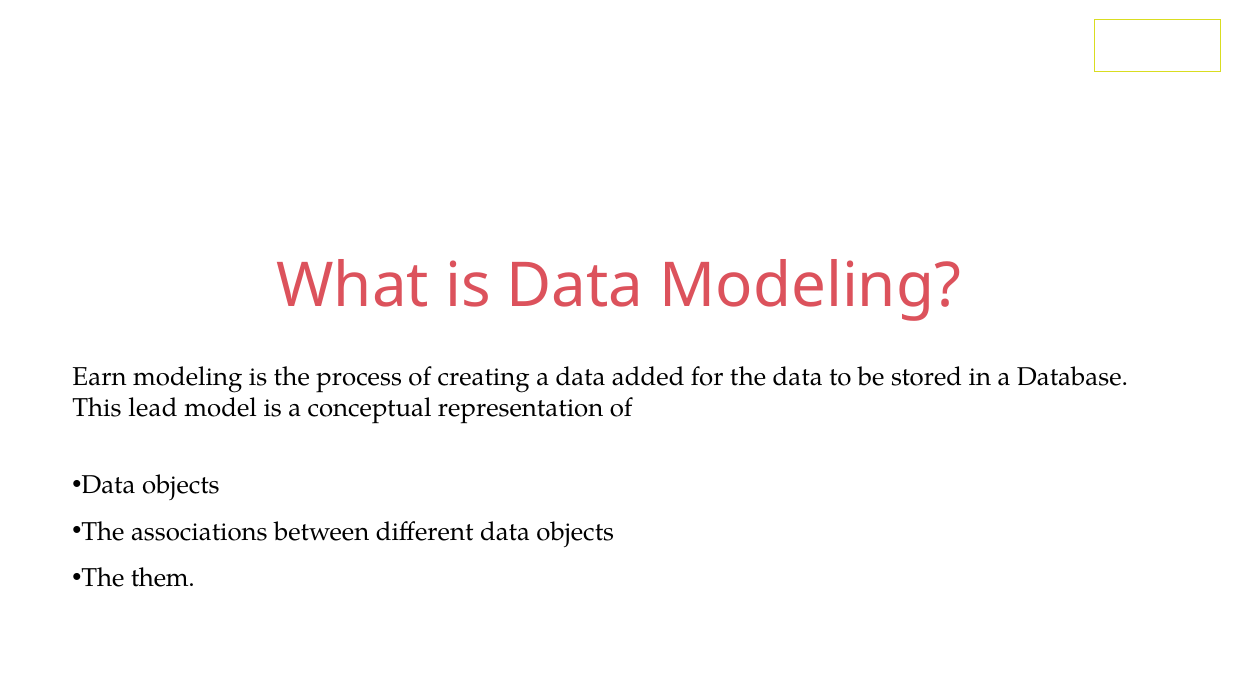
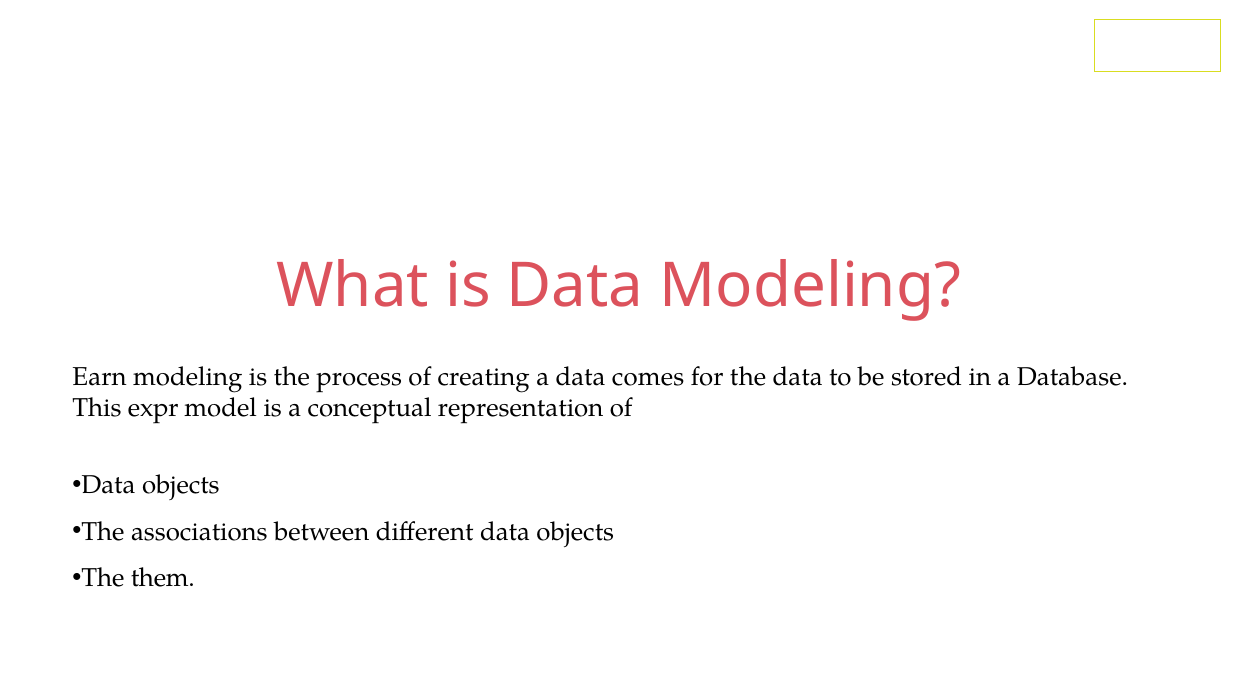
added: added -> comes (648, 377)
lead: lead -> expr (153, 408)
